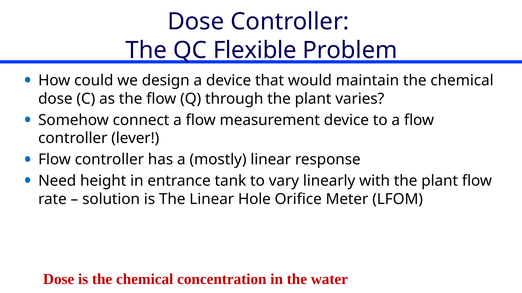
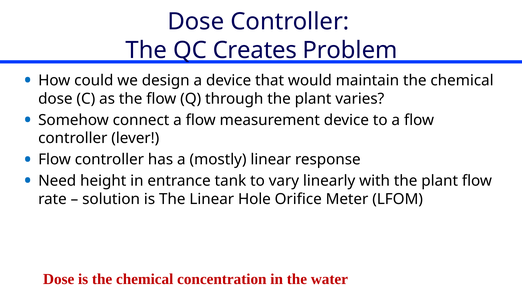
Flexible: Flexible -> Creates (255, 50)
